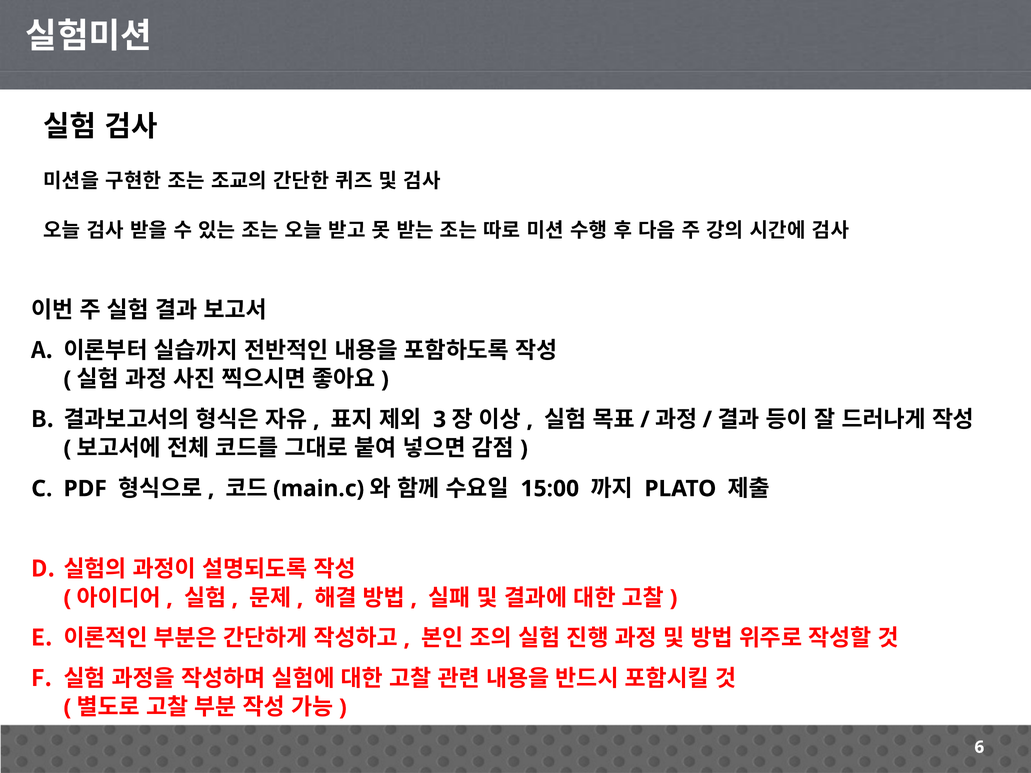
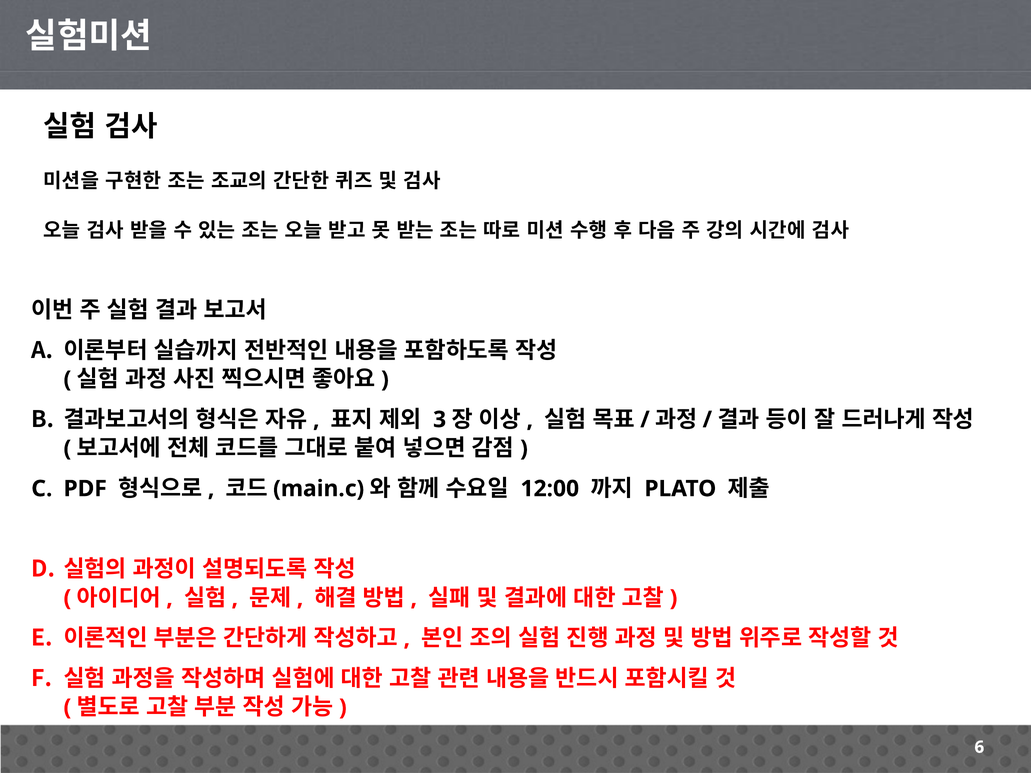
15:00: 15:00 -> 12:00 (550, 489)
